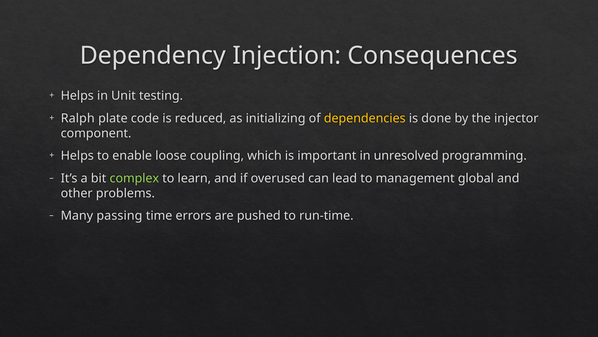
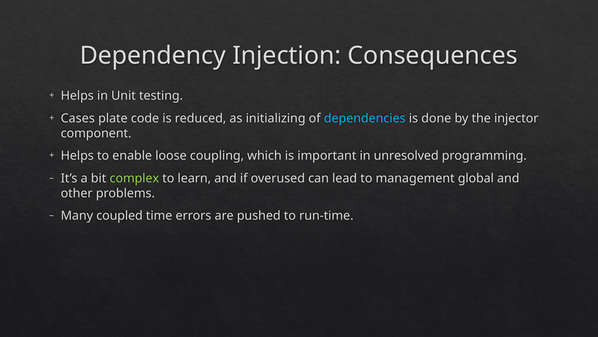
Ralph: Ralph -> Cases (78, 118)
dependencies colour: yellow -> light blue (365, 118)
passing: passing -> coupled (119, 215)
